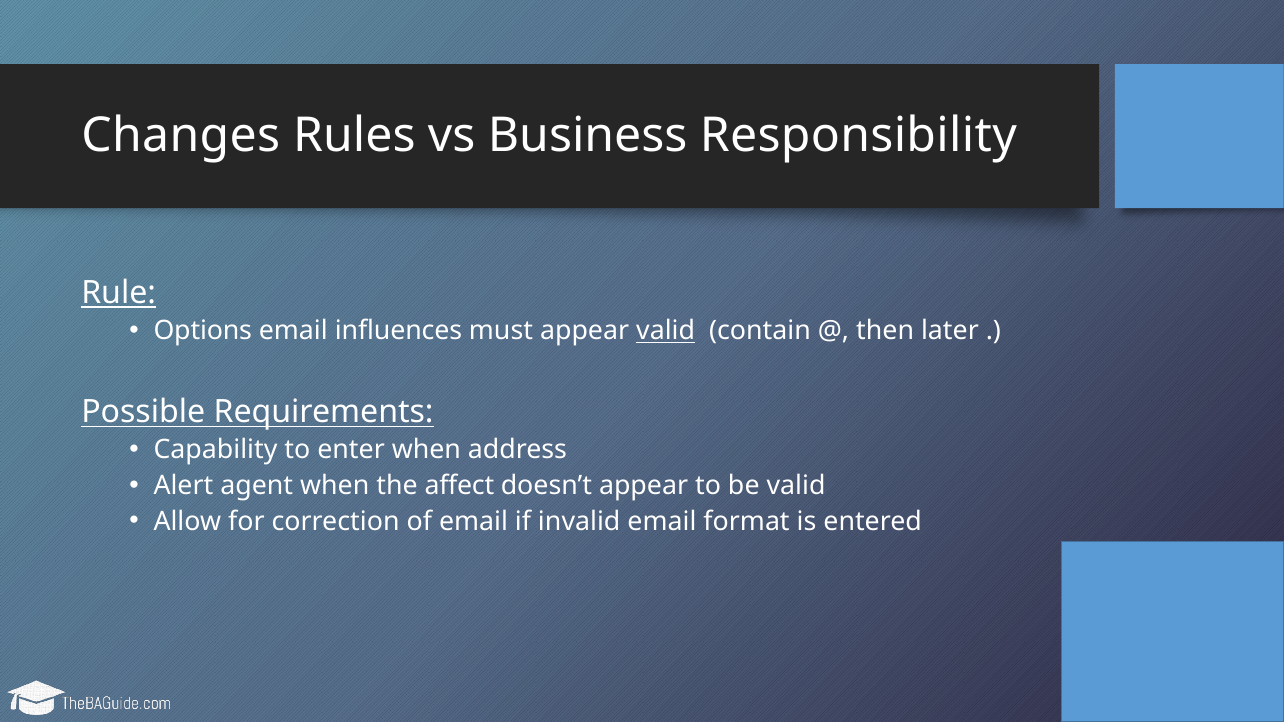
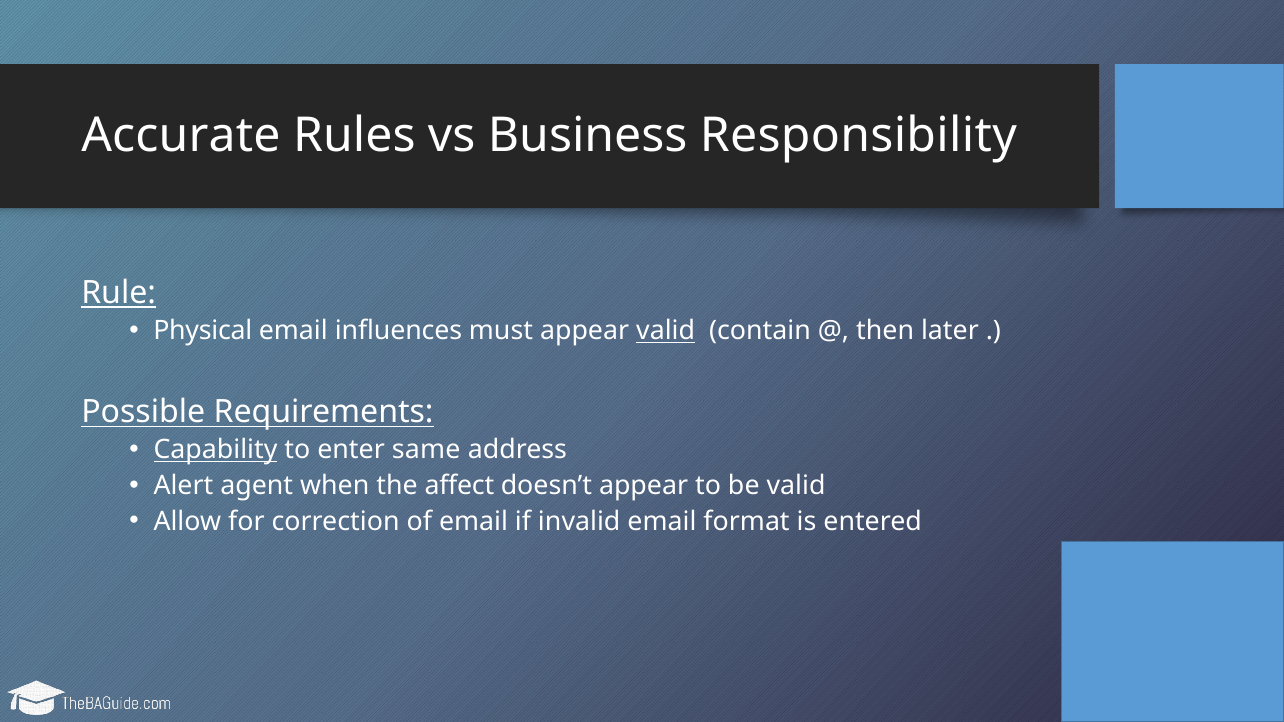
Changes: Changes -> Accurate (181, 136)
Options: Options -> Physical (203, 331)
Capability underline: none -> present (215, 450)
enter when: when -> same (426, 450)
